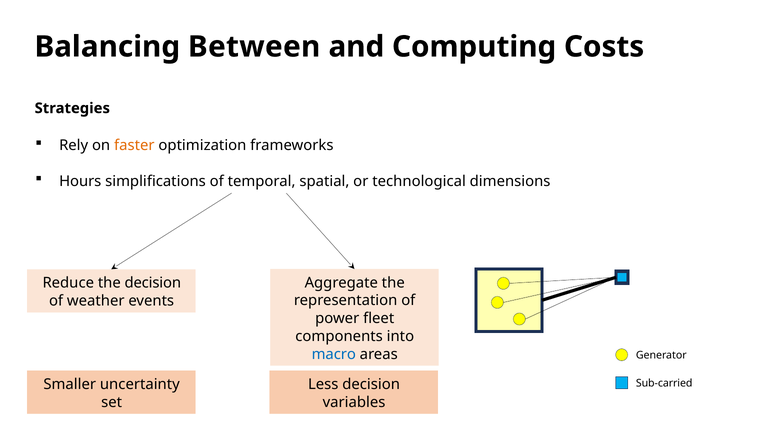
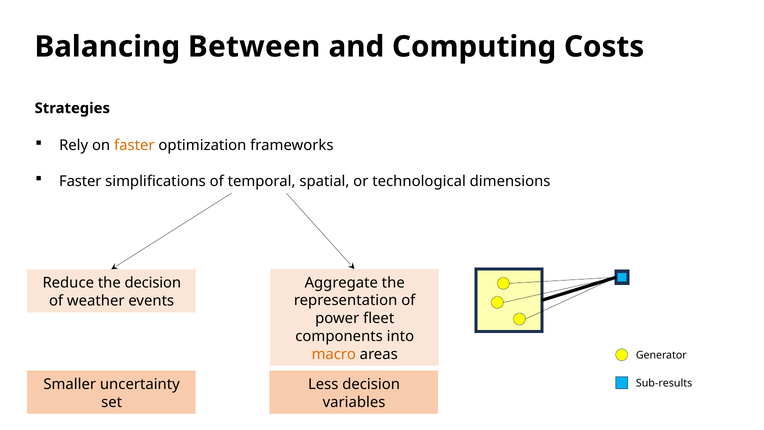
Hours: Hours -> Faster (80, 181)
macro colour: blue -> orange (334, 354)
Sub-carried: Sub-carried -> Sub-results (664, 383)
